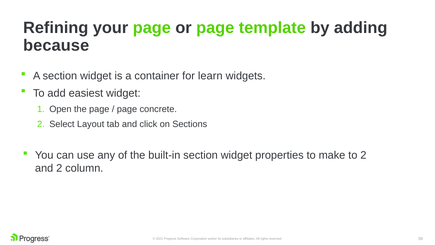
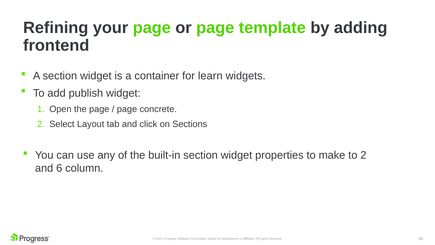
because: because -> frontend (56, 45)
easiest: easiest -> publish (86, 93)
and 2: 2 -> 6 (59, 168)
